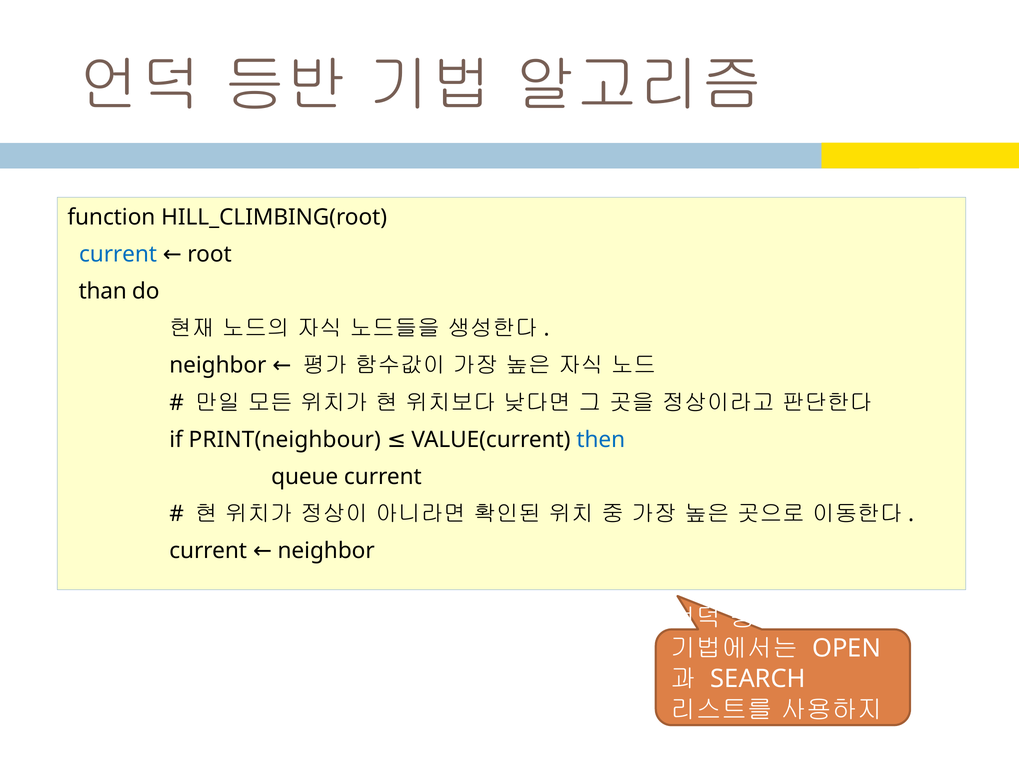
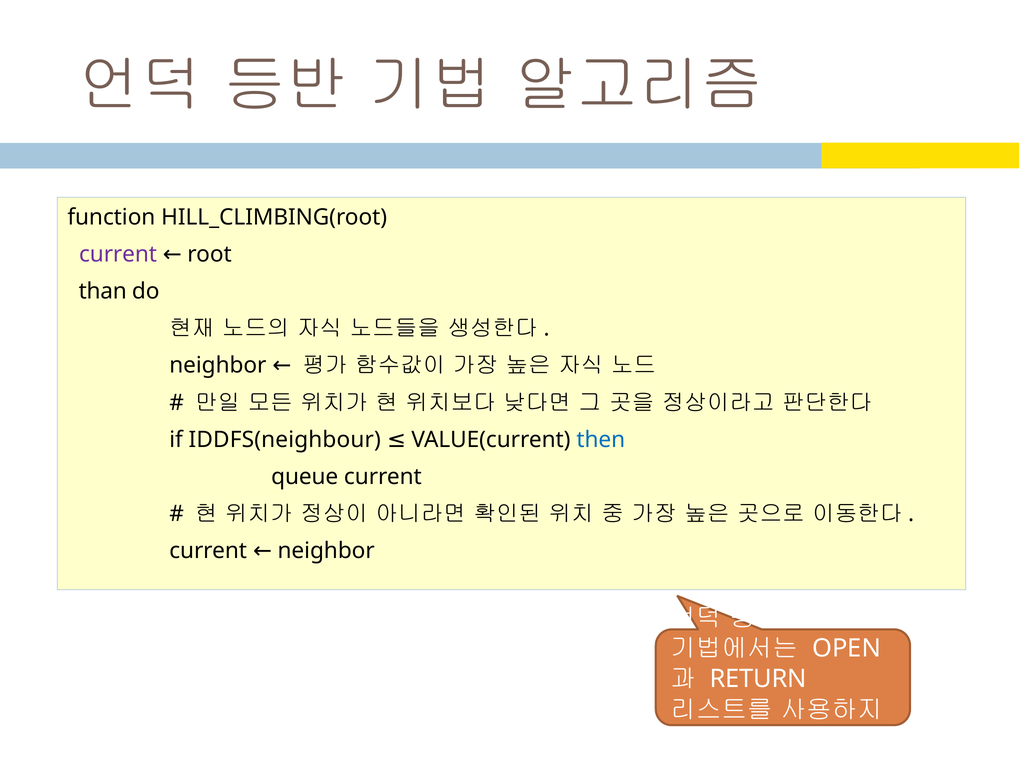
current colour: blue -> purple (118, 254)
PRINT(neighbour: PRINT(neighbour -> IDDFS(neighbour (285, 440)
SEARCH: SEARCH -> RETURN (758, 679)
